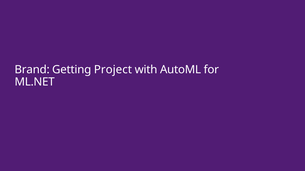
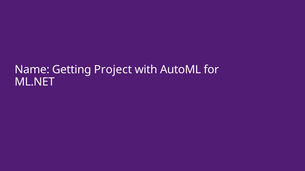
Brand: Brand -> Name (32, 70)
